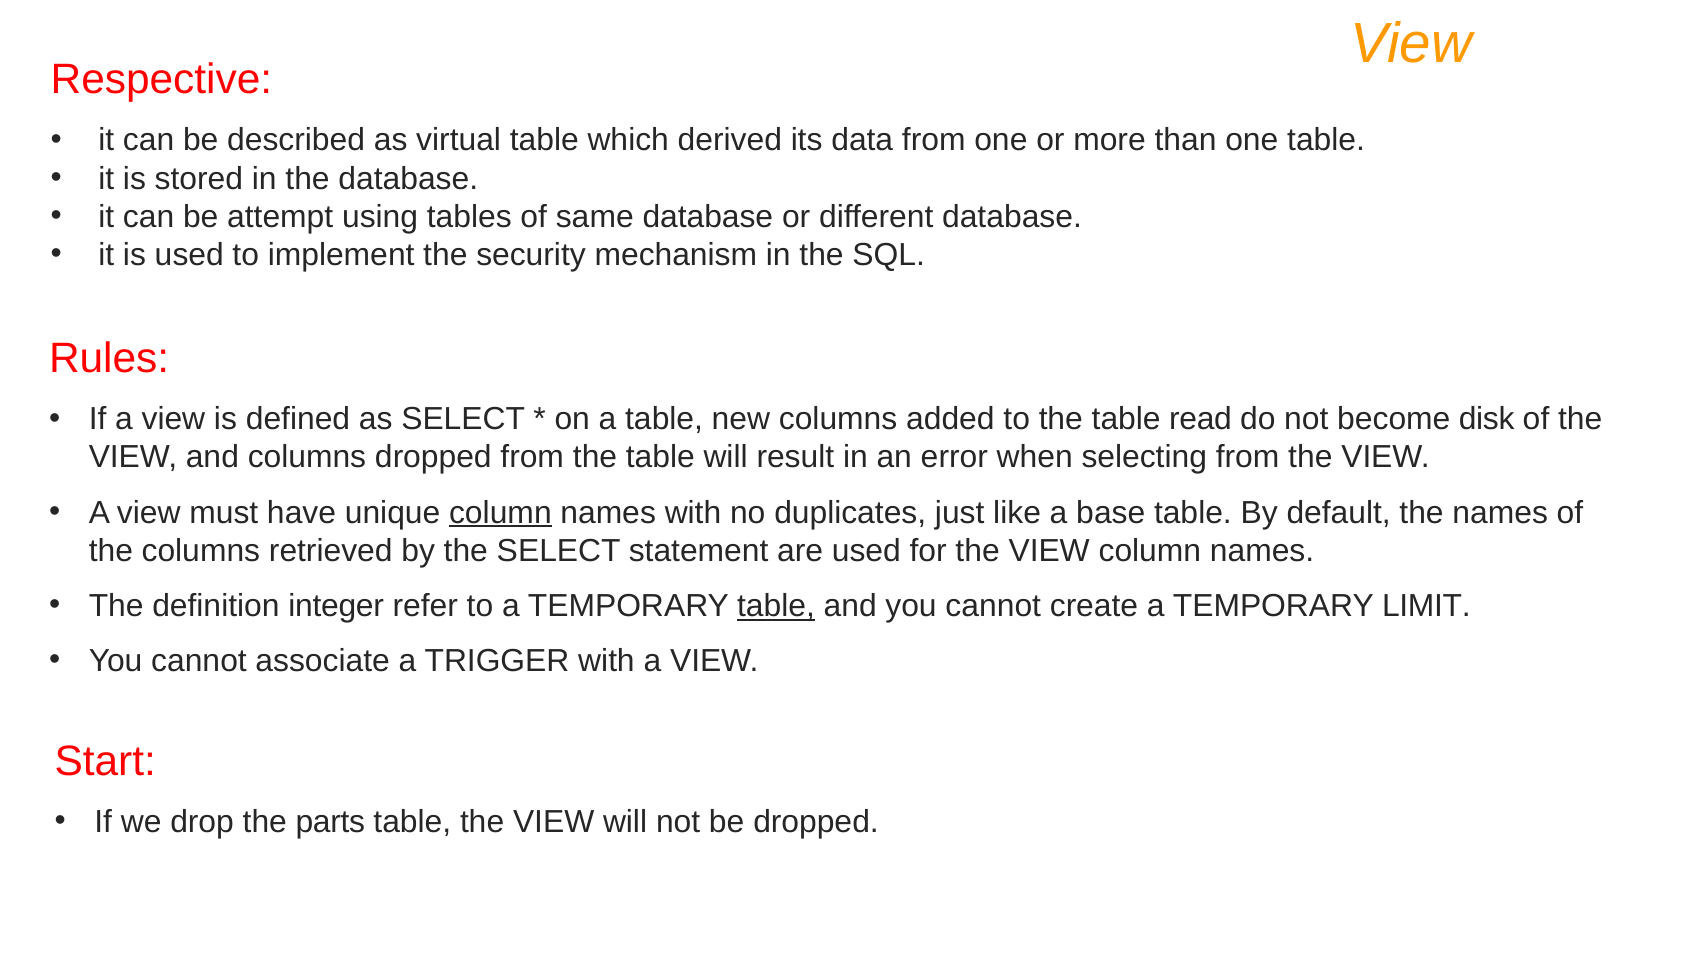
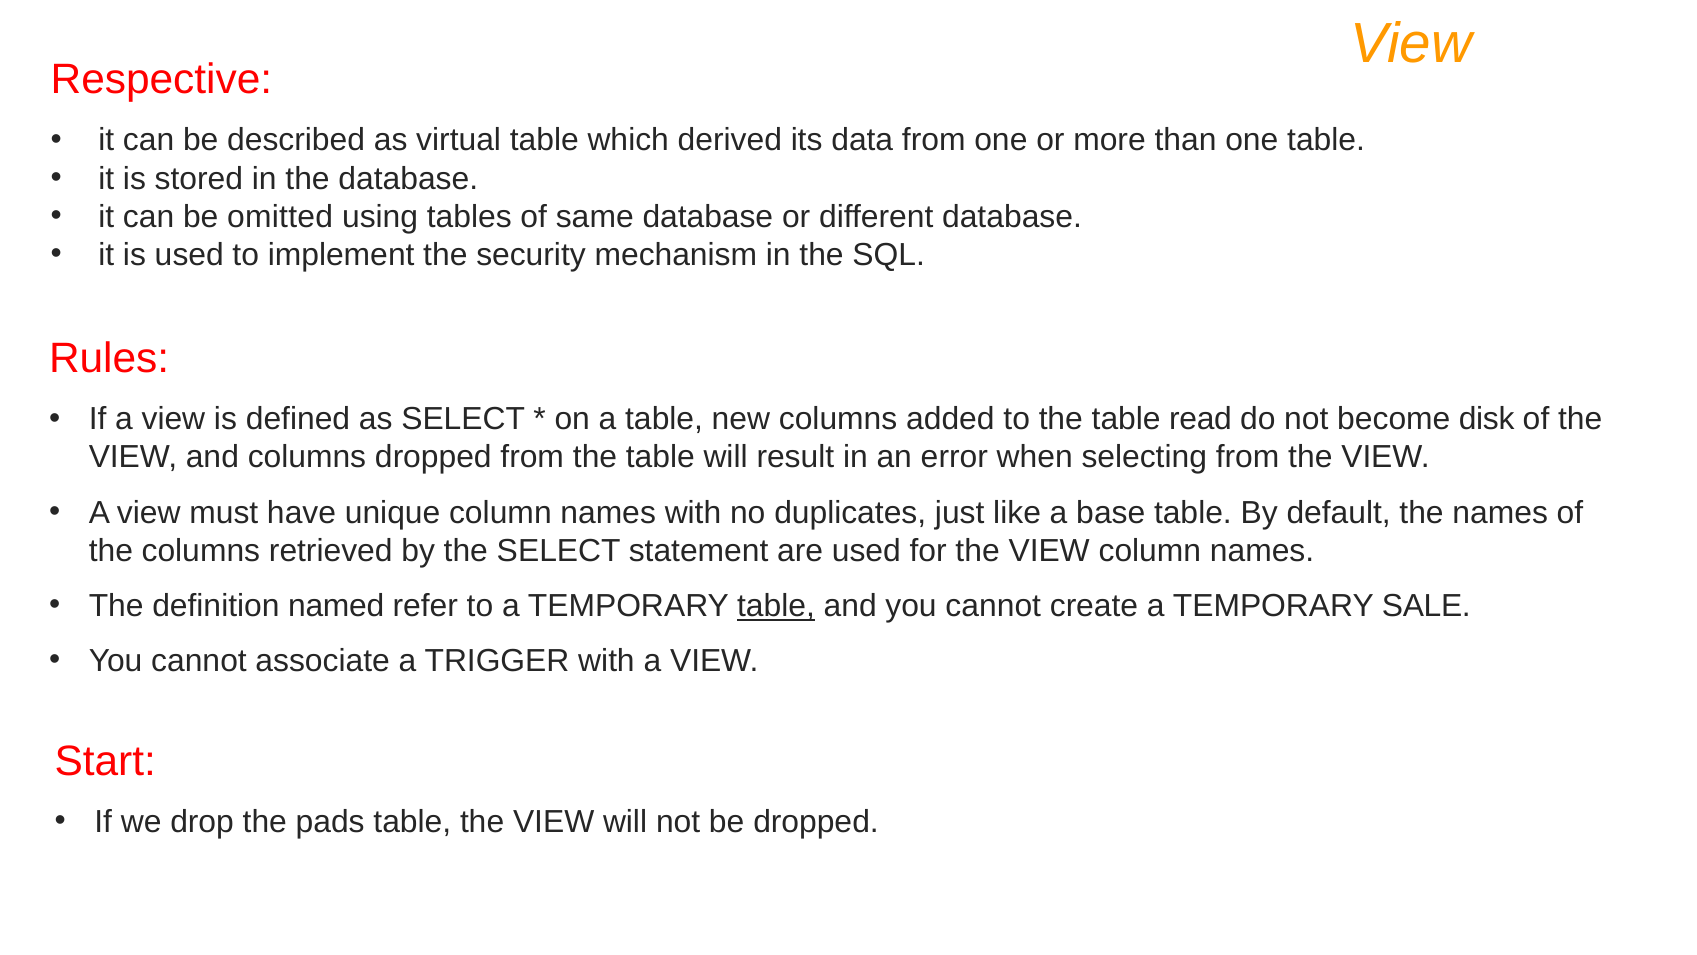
attempt: attempt -> omitted (280, 217)
column underline: present -> none (500, 512)
integer: integer -> named (336, 606)
LIMIT: LIMIT -> SALE (1426, 606)
parts: parts -> pads (330, 822)
